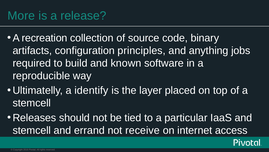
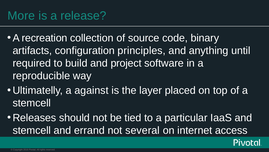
jobs: jobs -> until (241, 50)
known: known -> project (126, 63)
identify: identify -> against (92, 90)
receive: receive -> several (142, 130)
